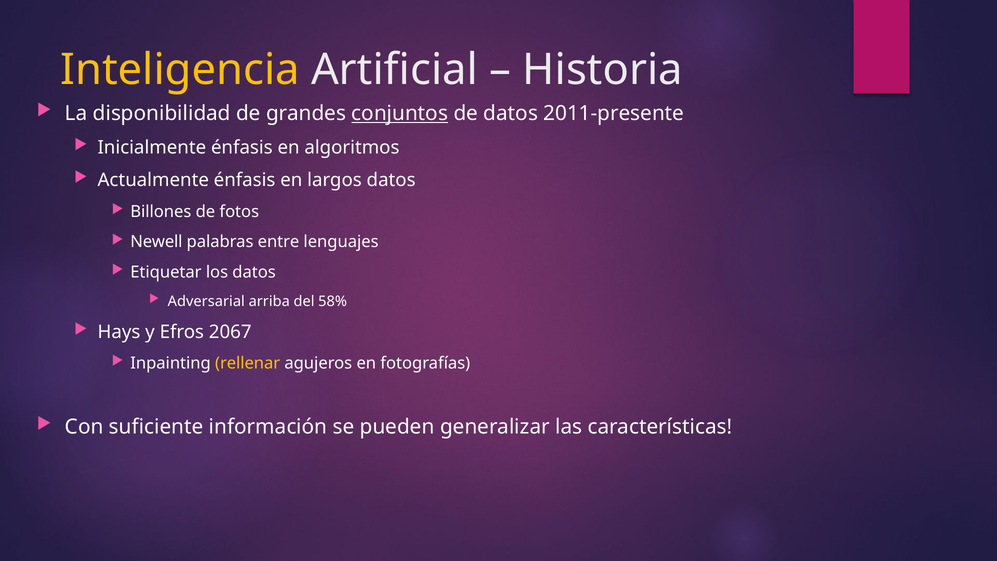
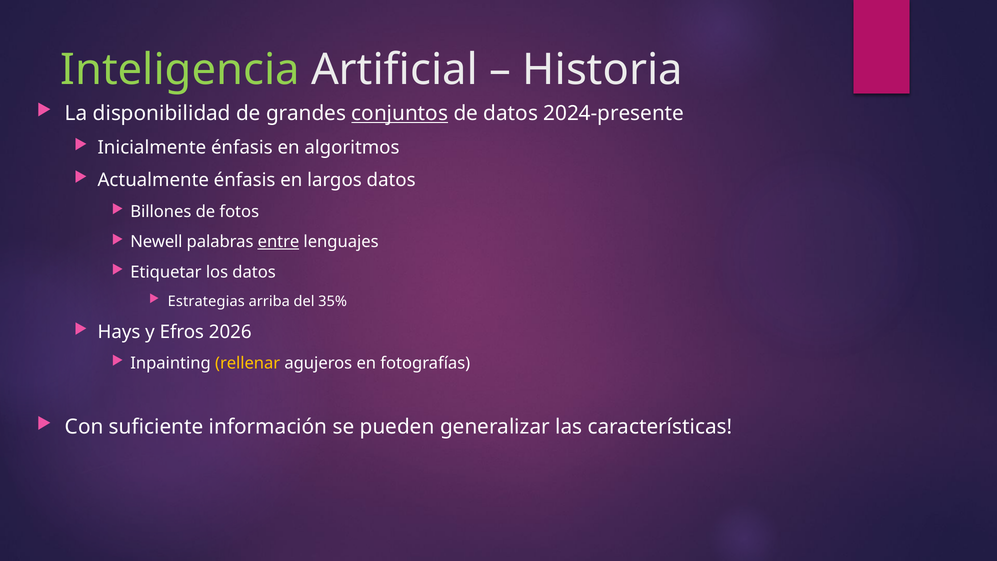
Inteligencia colour: yellow -> light green (180, 70)
2011-presente: 2011-presente -> 2024-presente (614, 113)
entre underline: none -> present (279, 242)
Adversarial: Adversarial -> Estrategias (206, 301)
58%: 58% -> 35% (333, 301)
2067: 2067 -> 2026 (230, 332)
